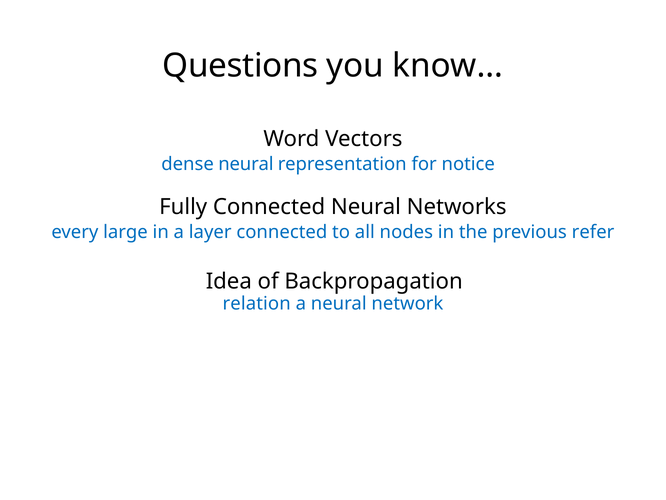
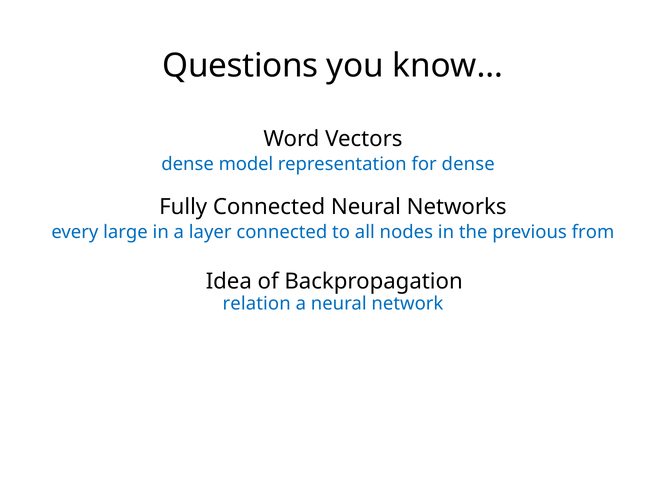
dense neural: neural -> model (246, 164)
for notice: notice -> dense (468, 164)
refer: refer -> from (593, 232)
